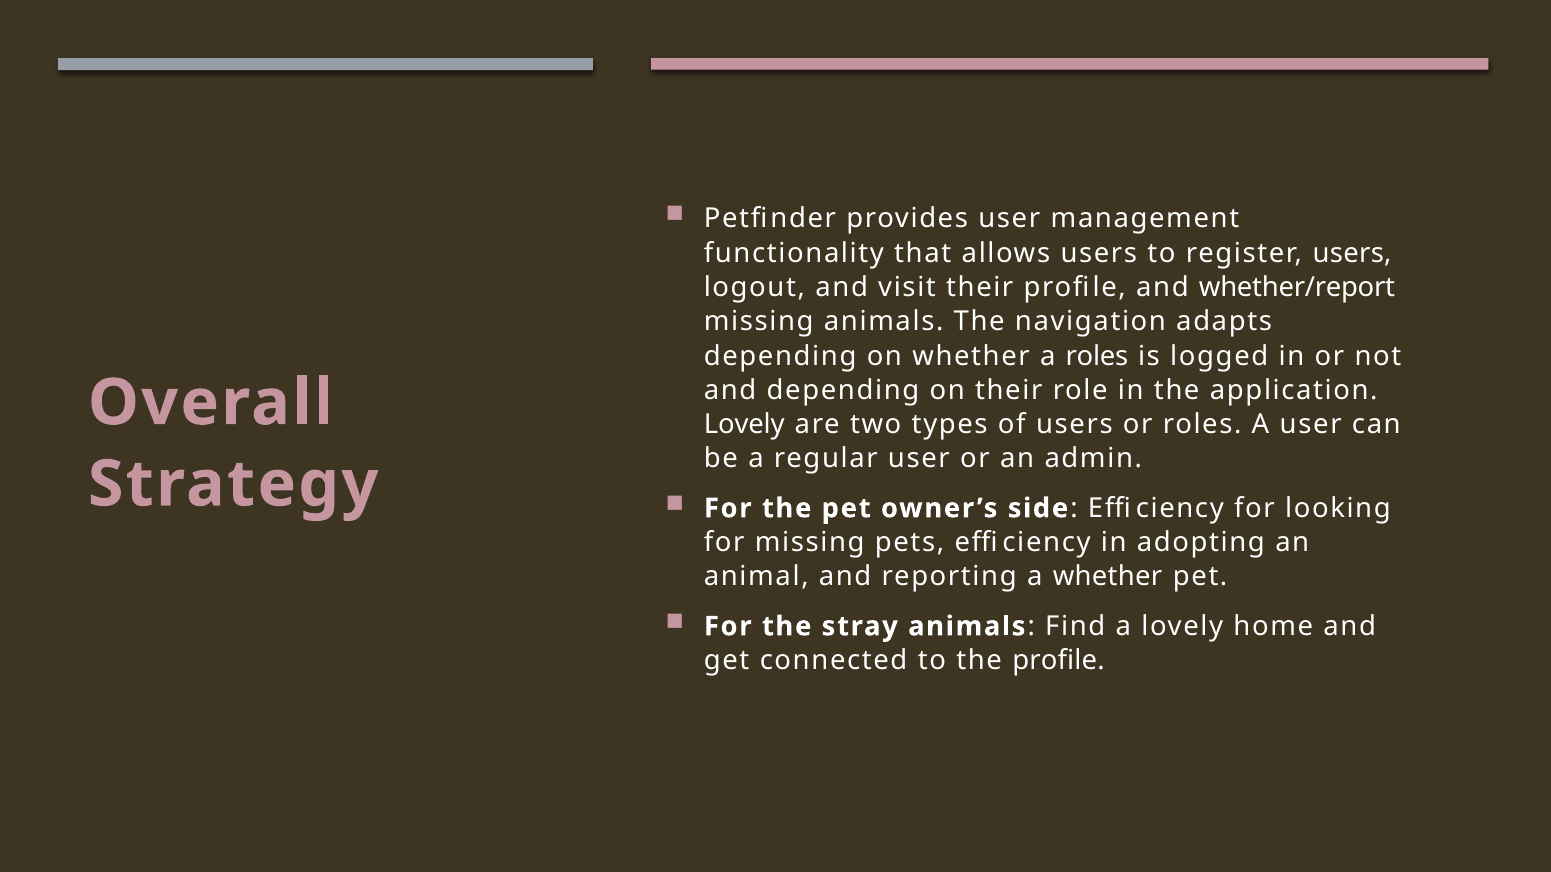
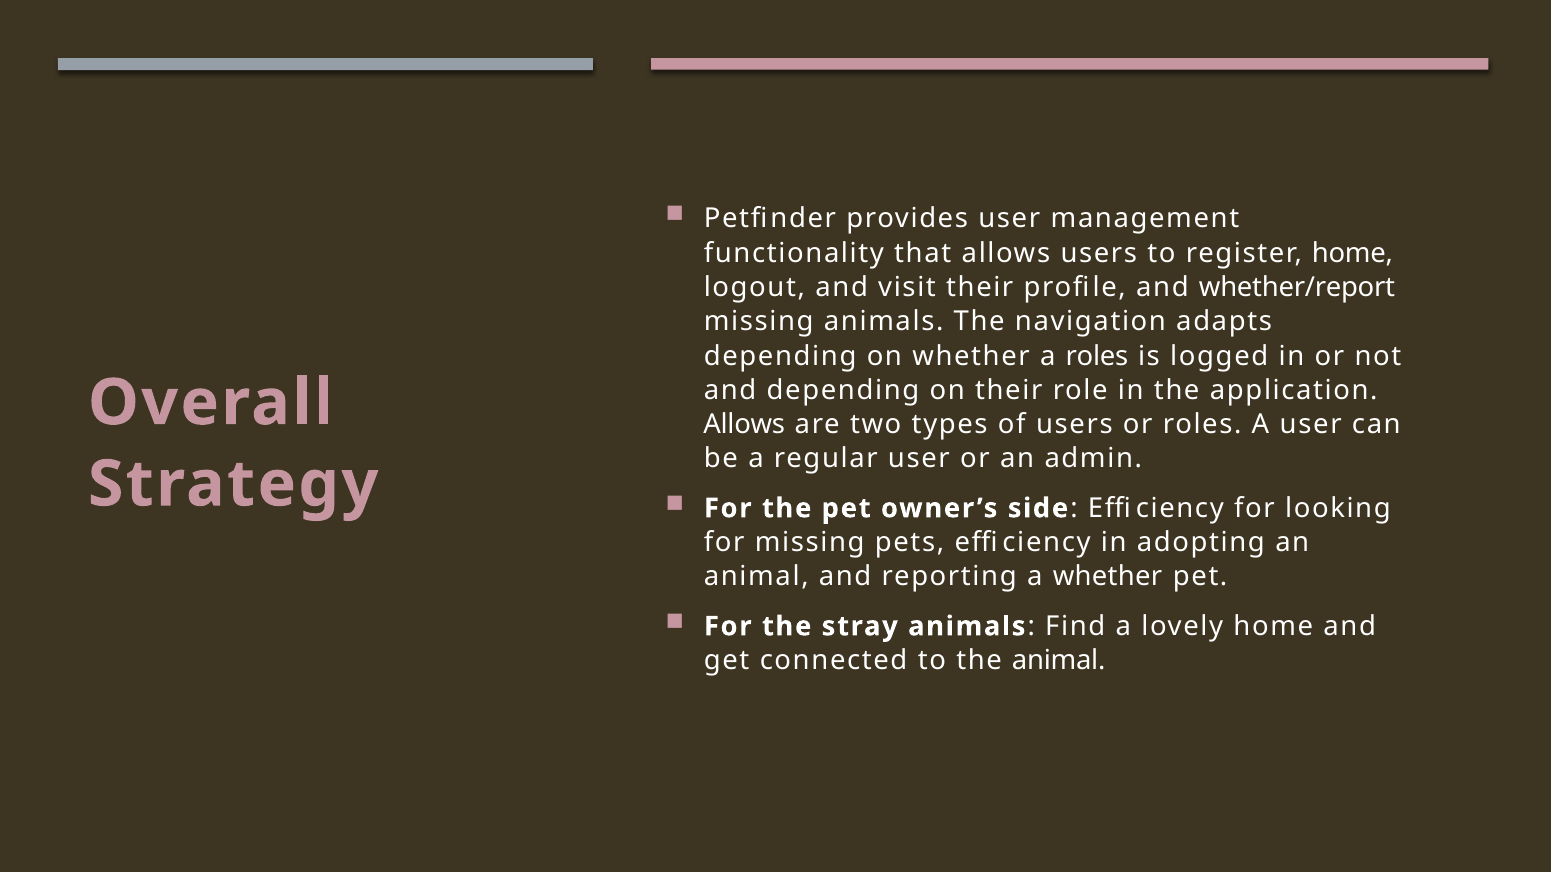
register users: users -> home (1352, 253)
Lovely: Lovely -> Allows (744, 425)
the profile: profile -> animal (1059, 661)
